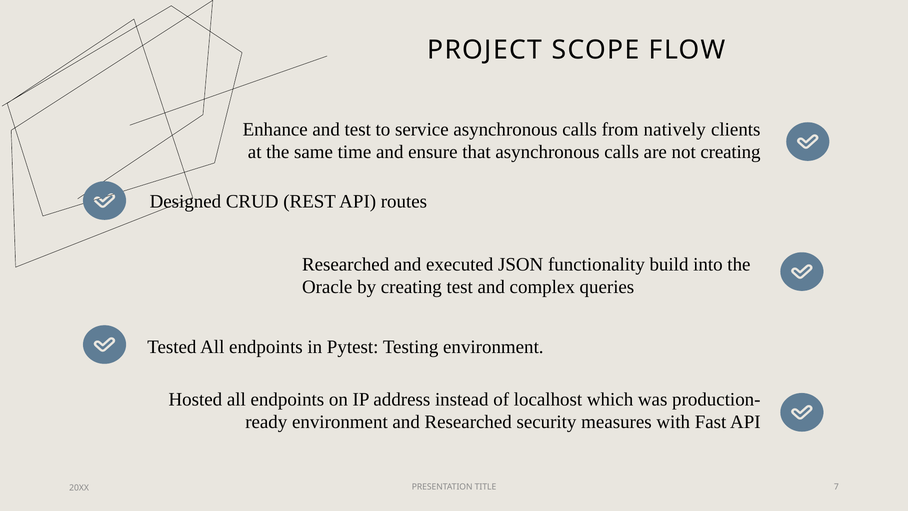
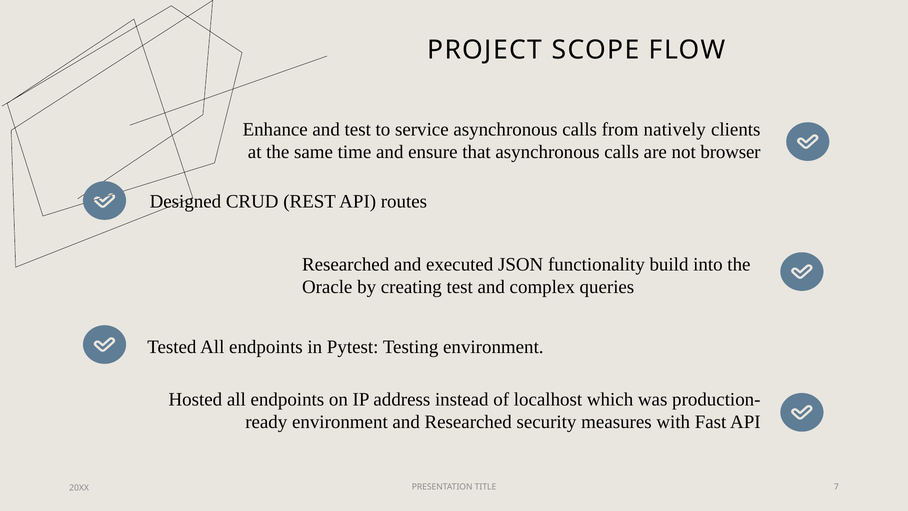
not creating: creating -> browser (731, 152)
